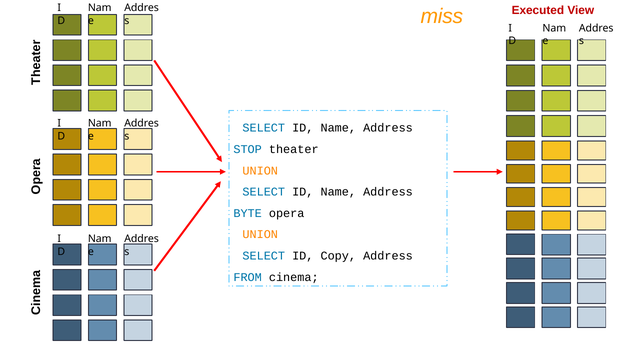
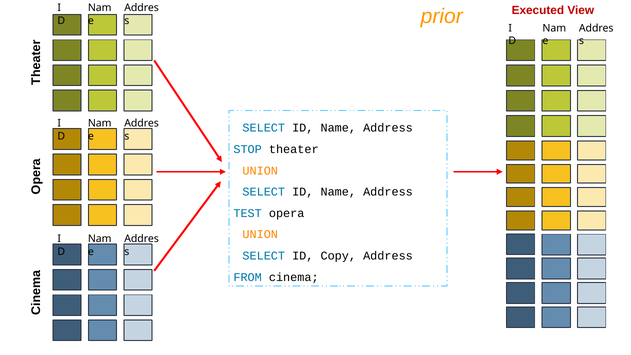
miss: miss -> prior (442, 16)
BYTE: BYTE -> TEST (248, 213)
